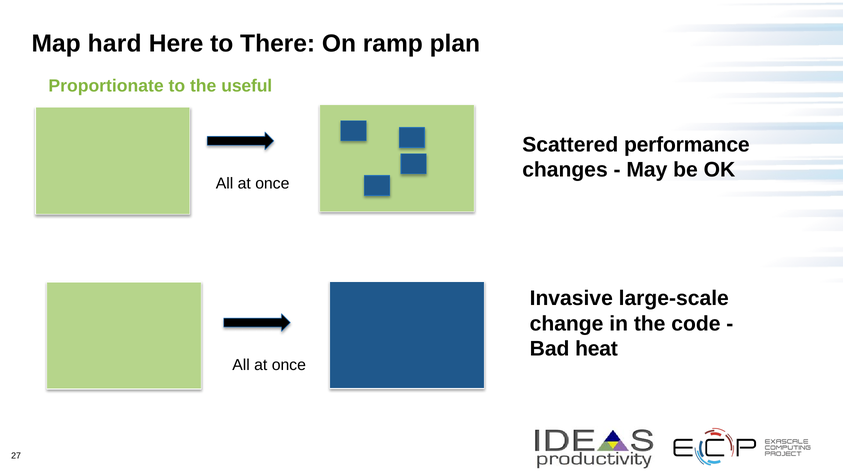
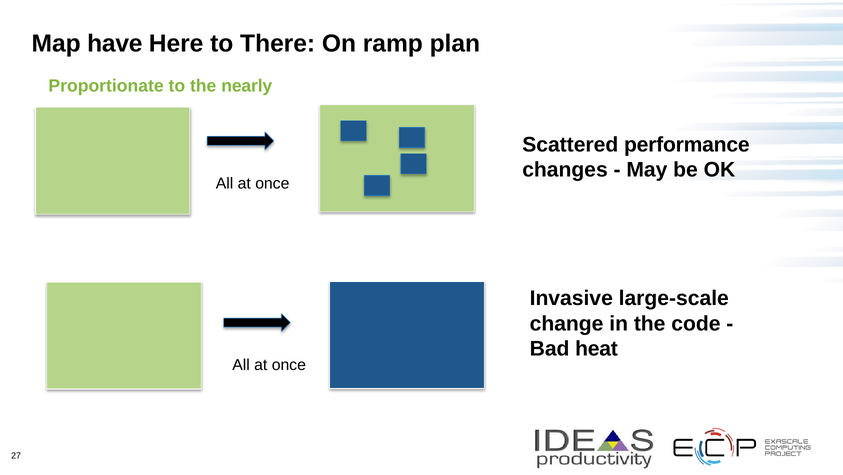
hard: hard -> have (115, 44)
useful: useful -> nearly (247, 86)
